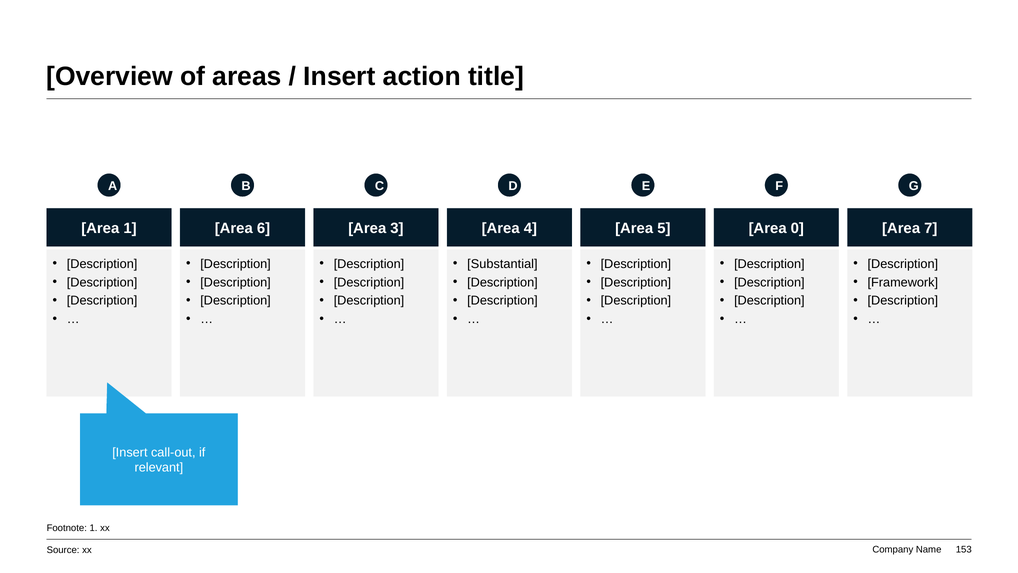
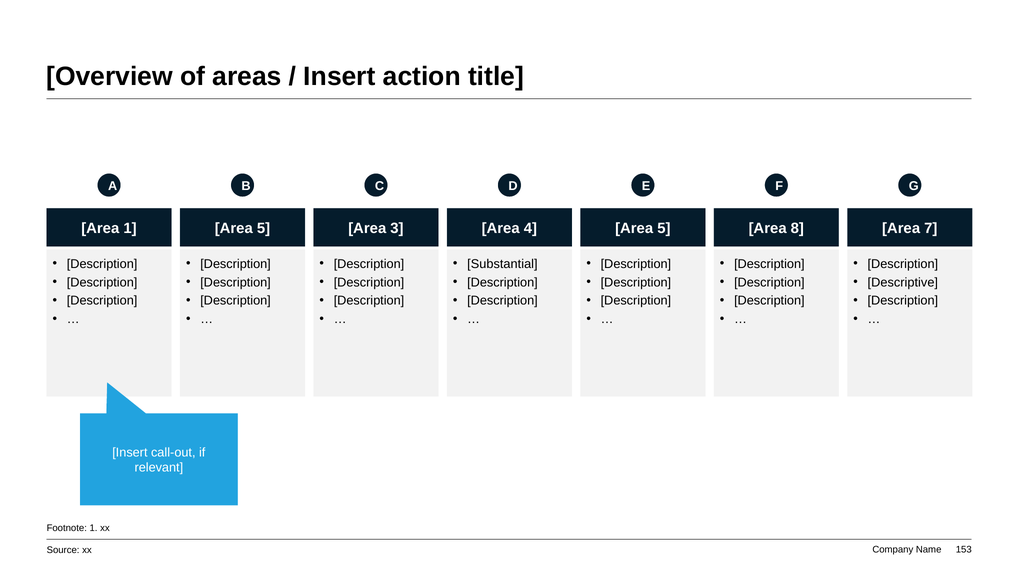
1 Area 6: 6 -> 5 (263, 228)
0: 0 -> 8 (797, 228)
Framework: Framework -> Descriptive (903, 282)
